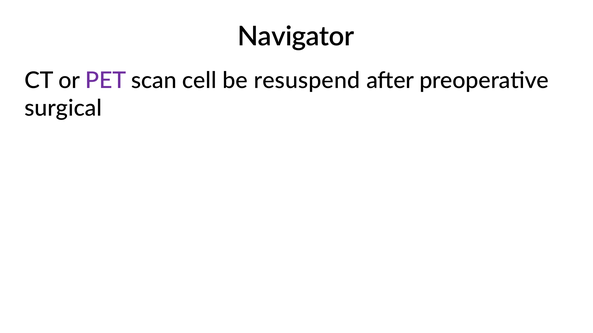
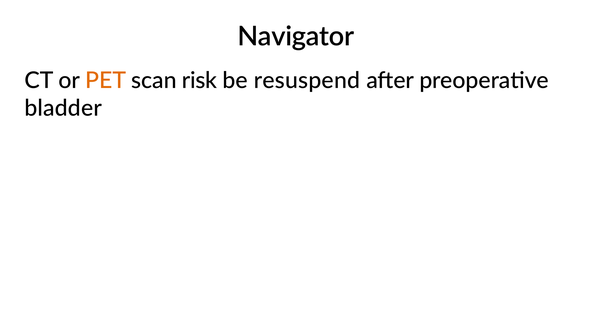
PET colour: purple -> orange (106, 81)
cell: cell -> risk (200, 81)
surgical: surgical -> bladder (63, 108)
